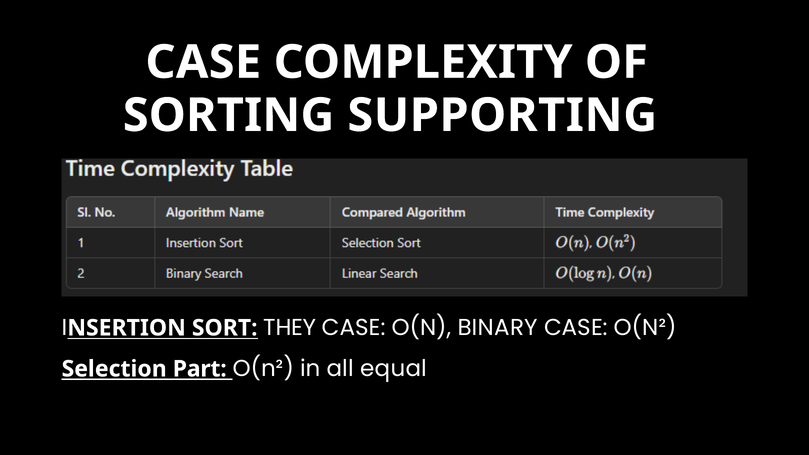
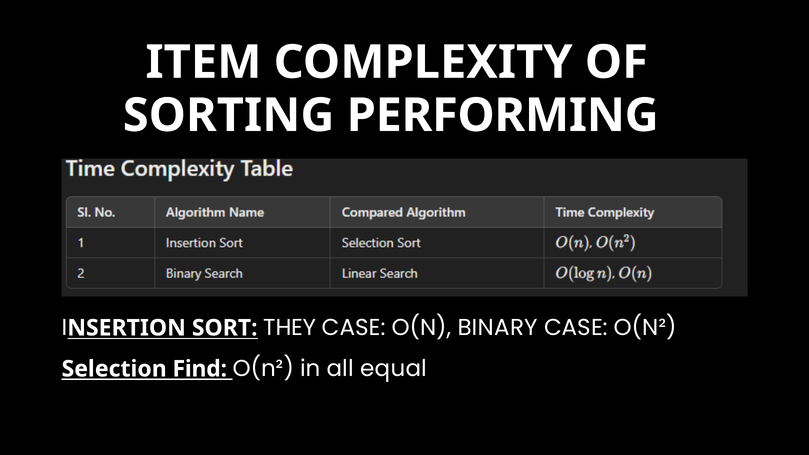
CASE: CASE -> ITEM (203, 62)
SUPPORTING: SUPPORTING -> PERFORMING (503, 115)
Part: Part -> Find (200, 369)
